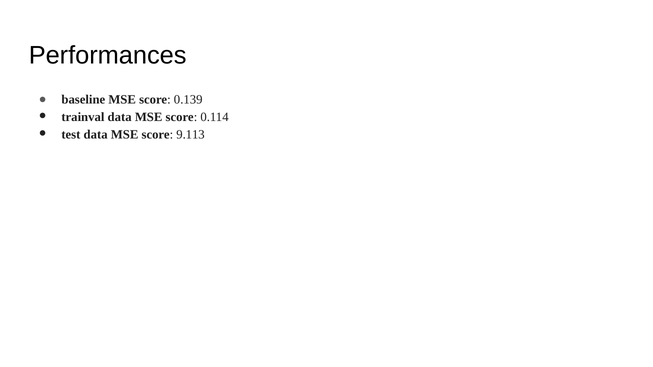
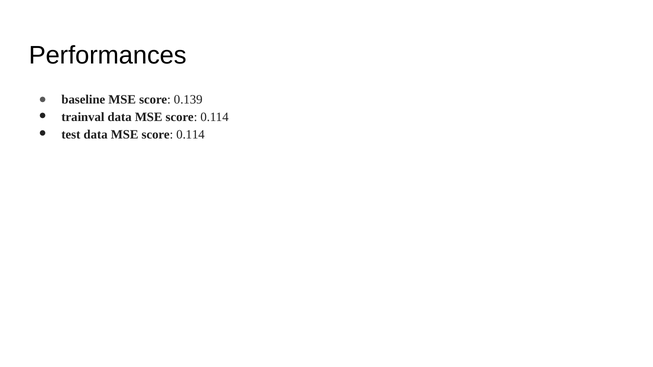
9.113: 9.113 -> 0.114 (190, 135)
